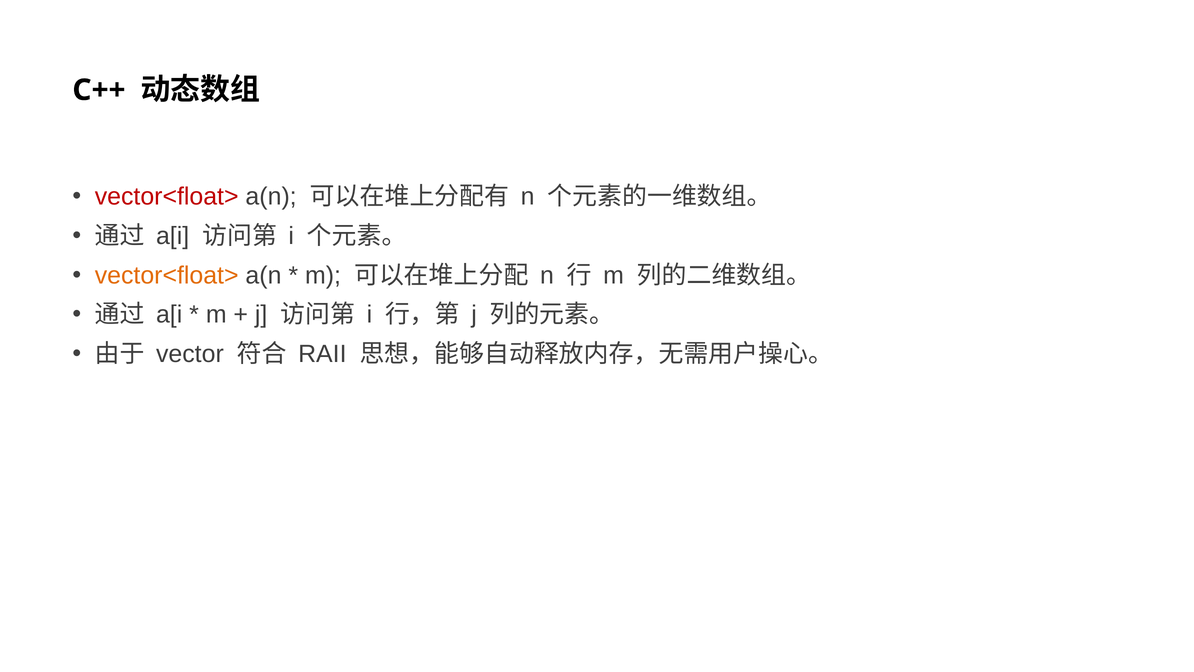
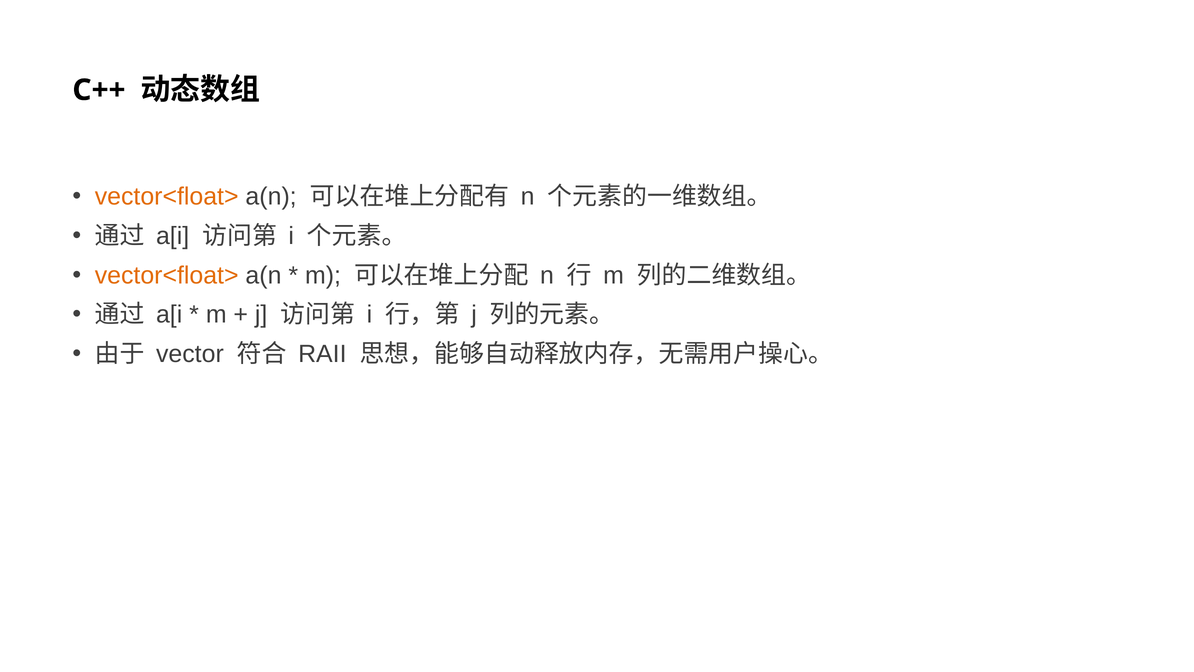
vector<float> colour: red -> orange (167, 197)
